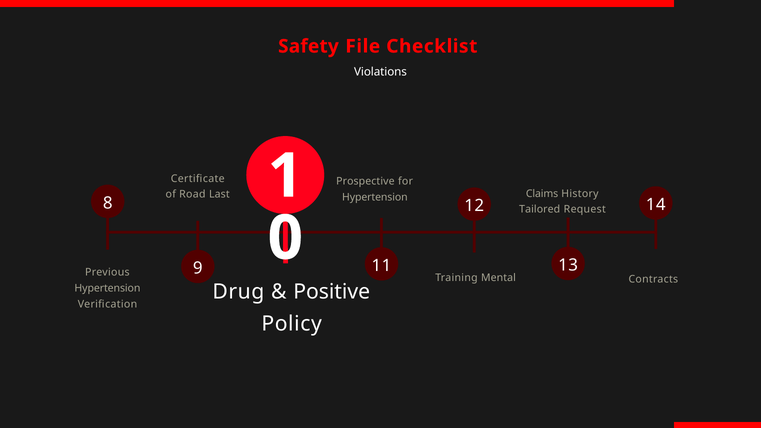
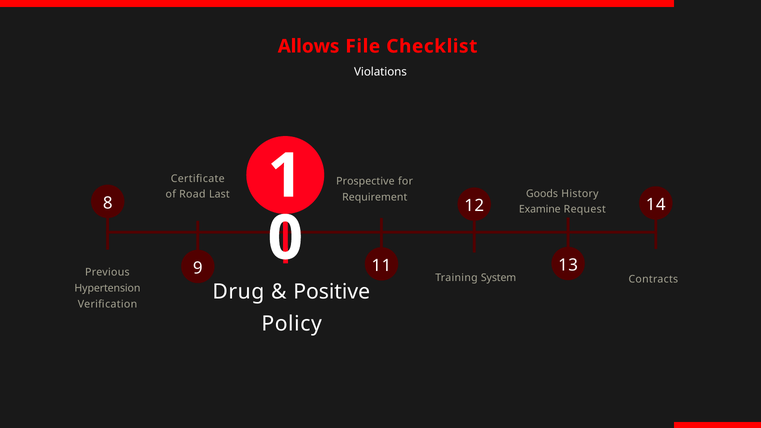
Safety: Safety -> Allows (309, 46)
Claims: Claims -> Goods (542, 194)
Hypertension: Hypertension -> Requirement (375, 197)
Tailored: Tailored -> Examine (540, 209)
Mental: Mental -> System (499, 278)
